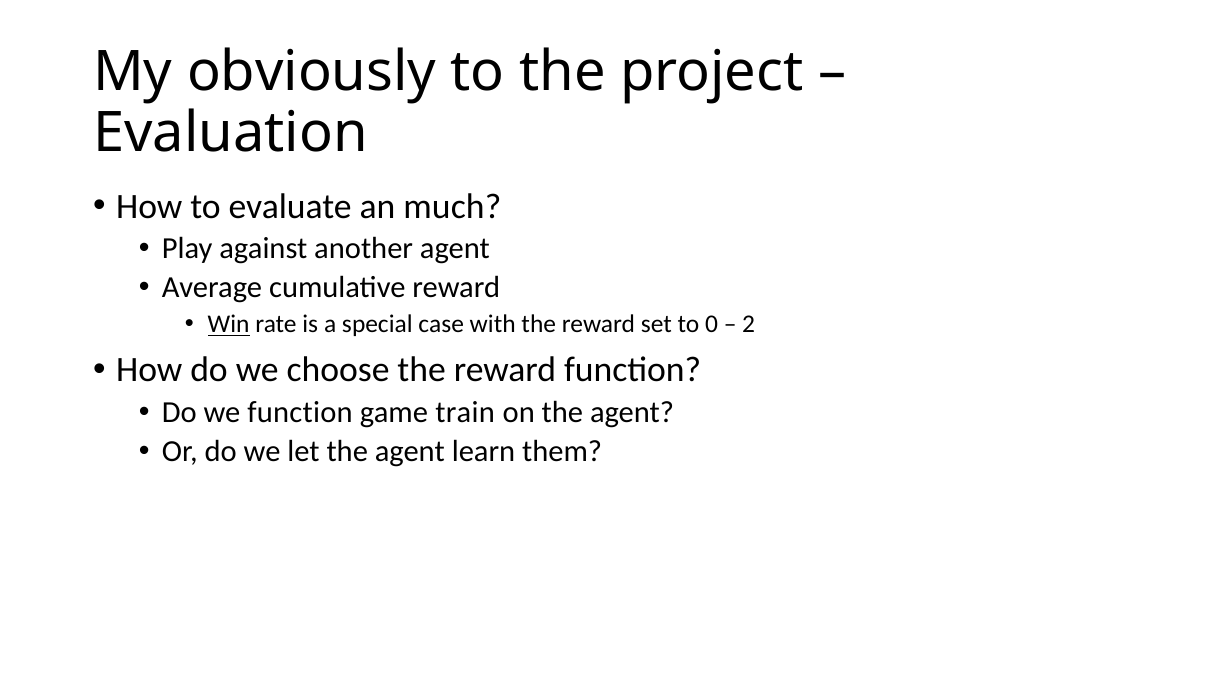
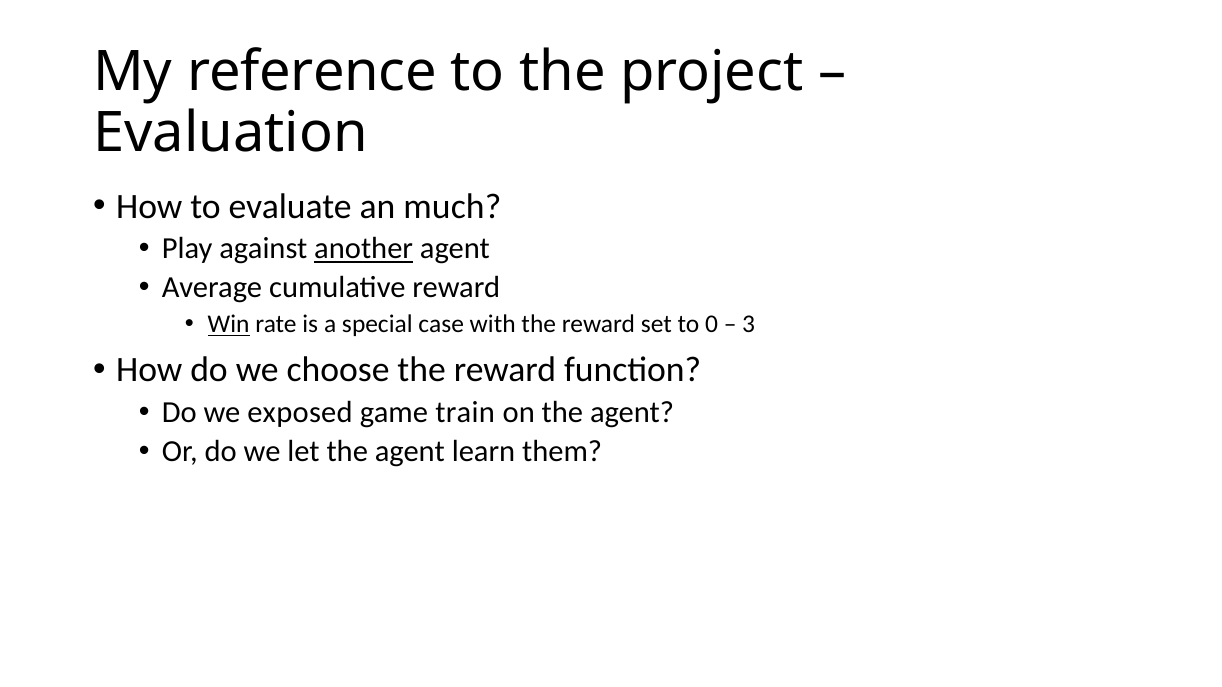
obviously: obviously -> reference (312, 72)
another underline: none -> present (364, 249)
2: 2 -> 3 (749, 325)
we function: function -> exposed (300, 412)
